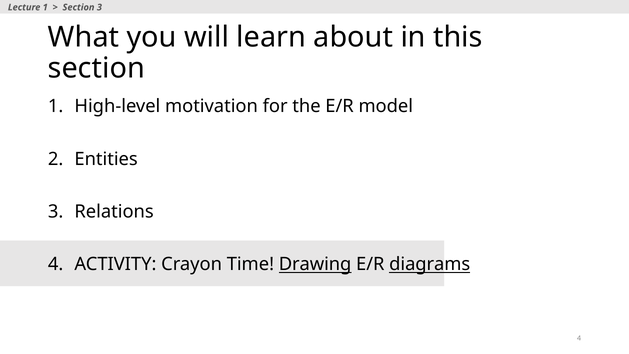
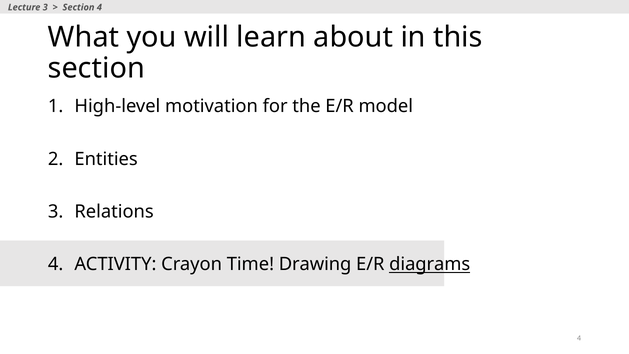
Lecture 1: 1 -> 3 (45, 7)
Section 3: 3 -> 4 (99, 7)
Drawing underline: present -> none (315, 264)
